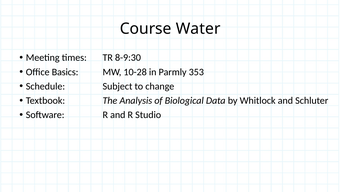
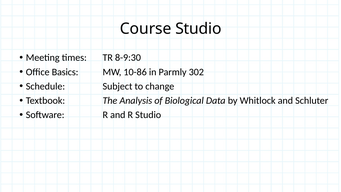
Course Water: Water -> Studio (198, 29)
10-28: 10-28 -> 10-86 (135, 72)
353: 353 -> 302 (196, 72)
